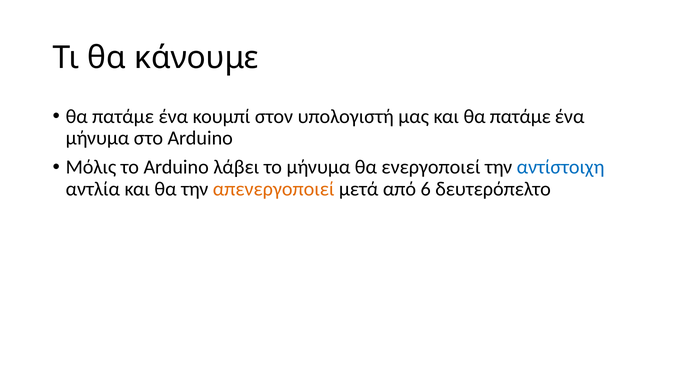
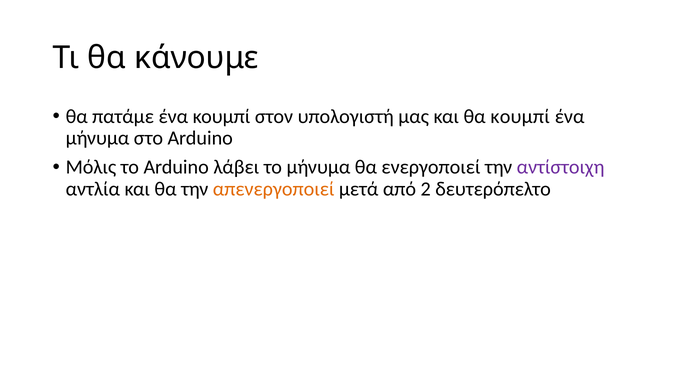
και θα πατάμε: πατάμε -> κουμπί (520, 117)
αντίστοιχη colour: blue -> purple (561, 168)
6: 6 -> 2 (426, 189)
